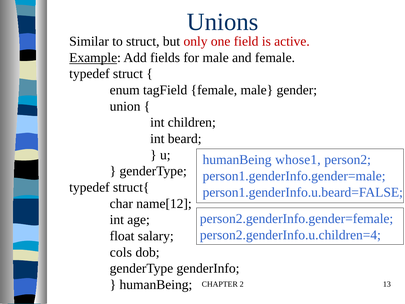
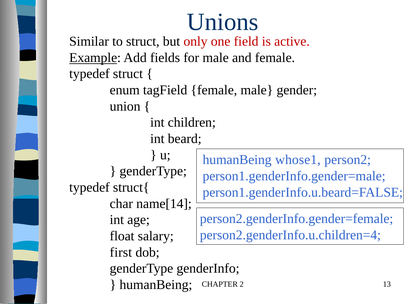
name[12: name[12 -> name[14 (164, 203)
cols: cols -> first (121, 252)
